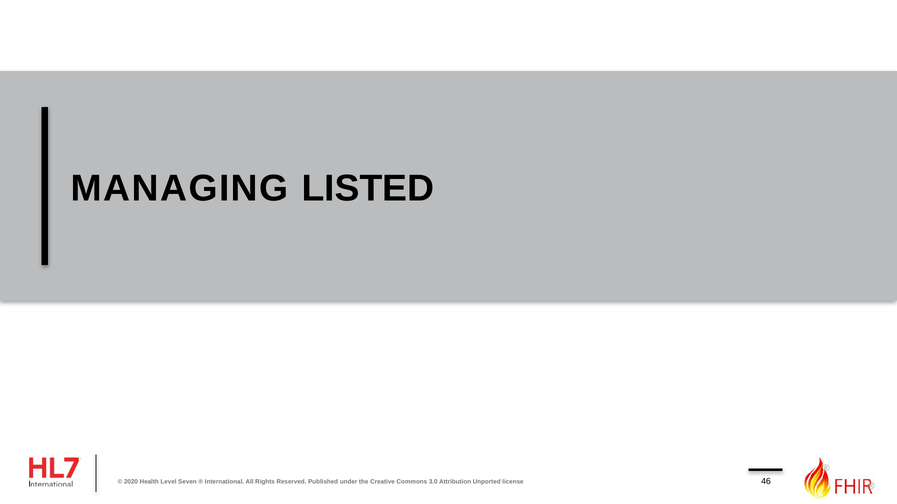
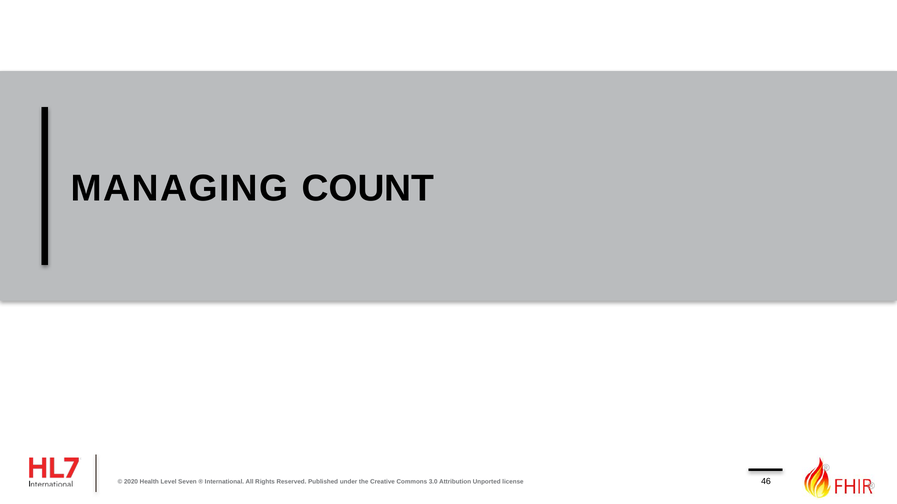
LISTED: LISTED -> COUNT (368, 189)
